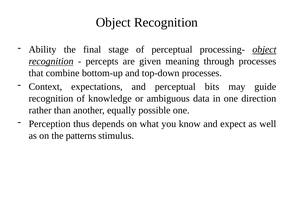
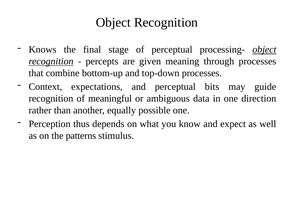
Ability: Ability -> Knows (43, 50)
knowledge: knowledge -> meaningful (110, 99)
